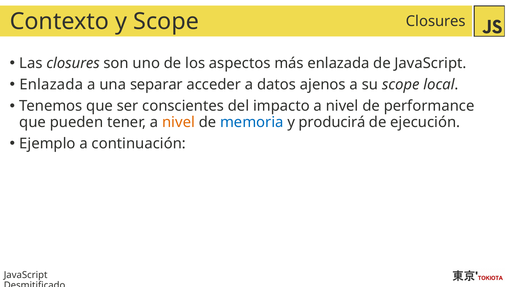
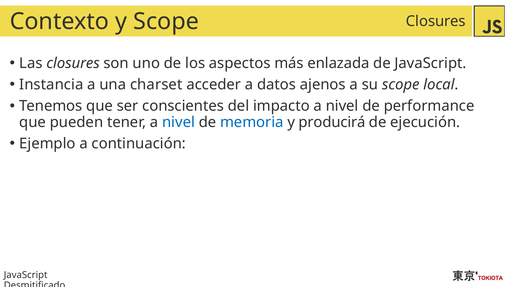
Enlazada: Enlazada -> Instancia (51, 85)
separar: separar -> charset (156, 85)
nivel colour: orange -> blue (179, 122)
